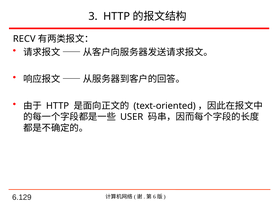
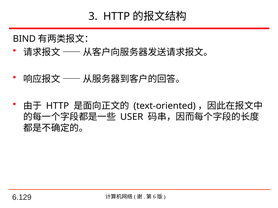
RECV: RECV -> BIND (24, 39)
